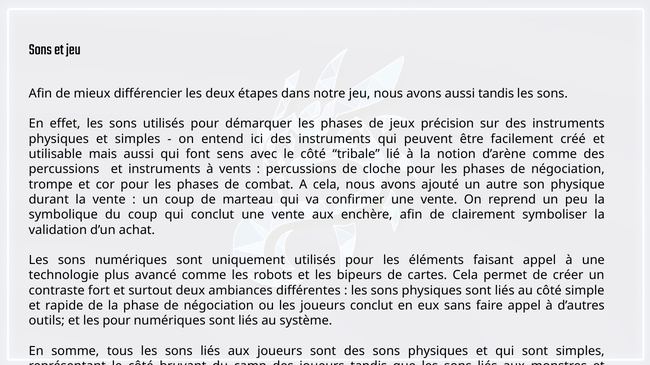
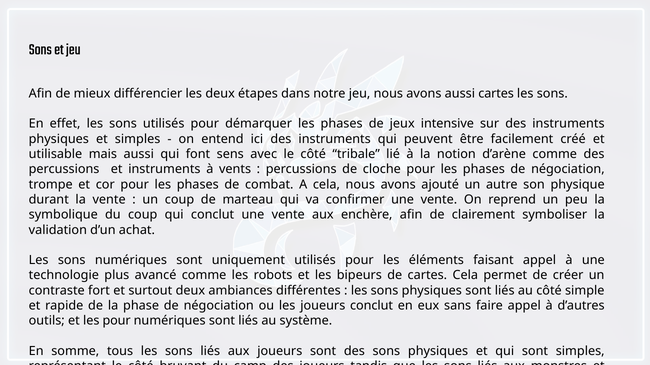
aussi tandis: tandis -> cartes (496, 94)
précision: précision -> intensive (447, 124)
